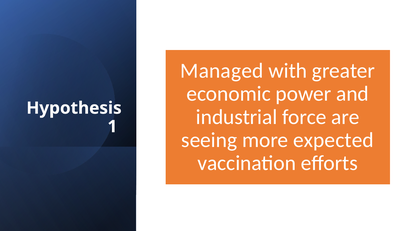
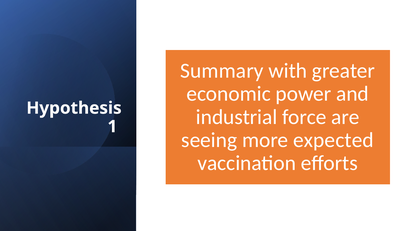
Managed: Managed -> Summary (222, 71)
